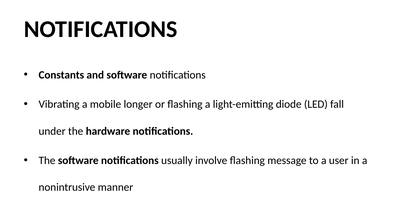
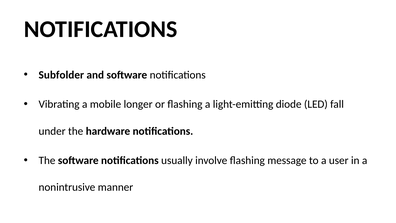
Constants: Constants -> Subfolder (61, 75)
